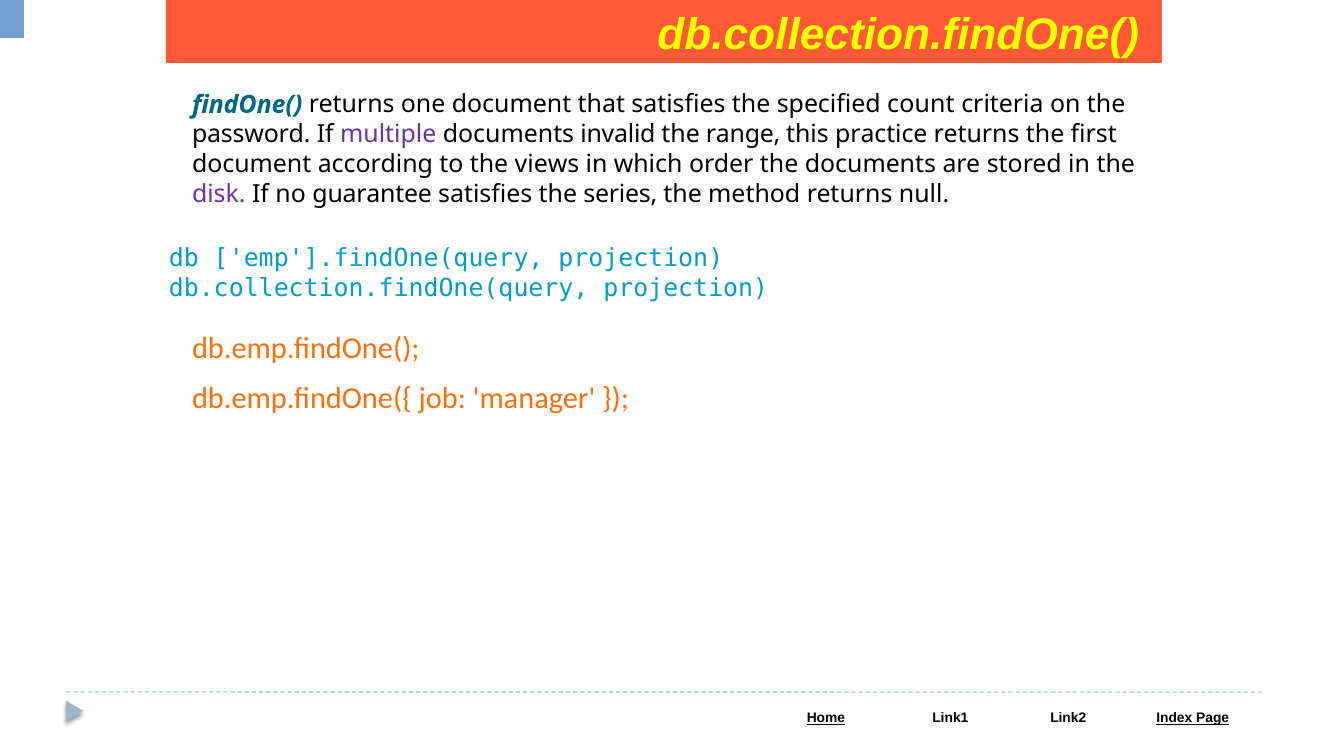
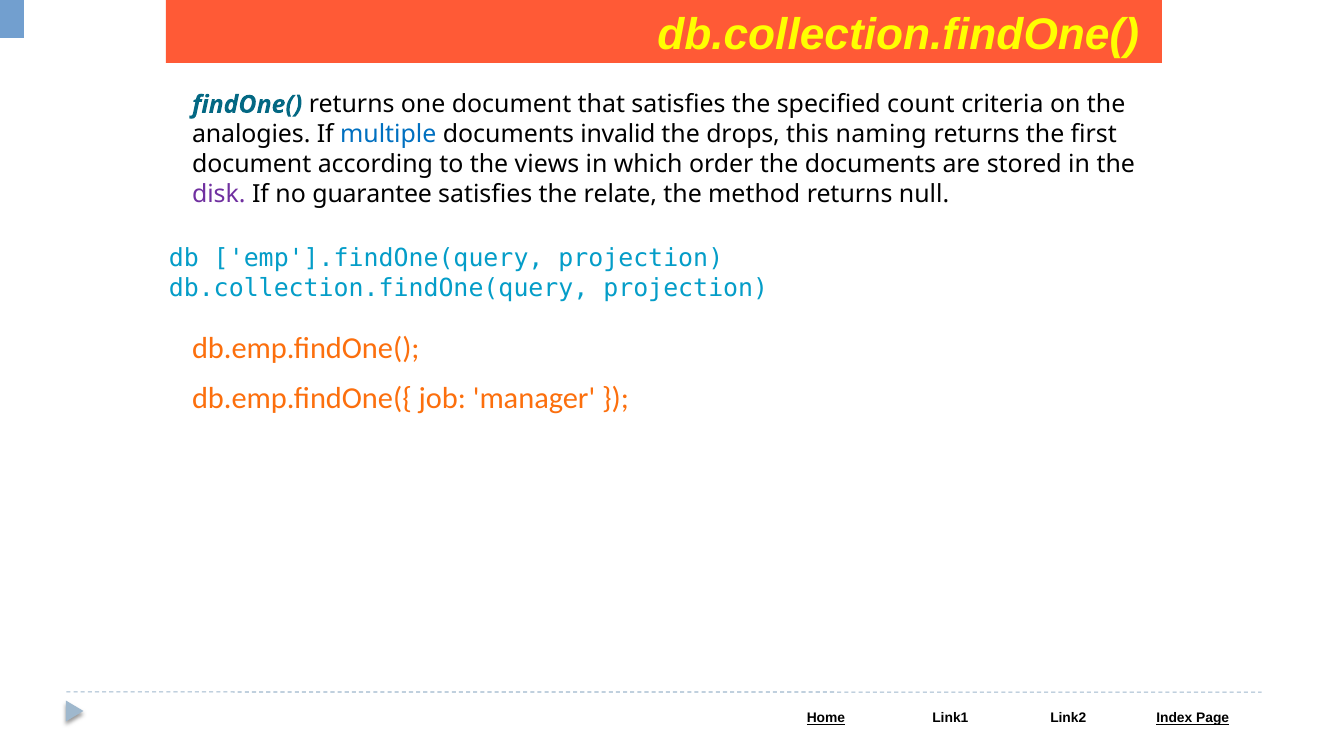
password: password -> analogies (251, 134)
multiple colour: purple -> blue (388, 134)
range: range -> drops (743, 134)
practice: practice -> naming (881, 134)
series: series -> relate (620, 194)
